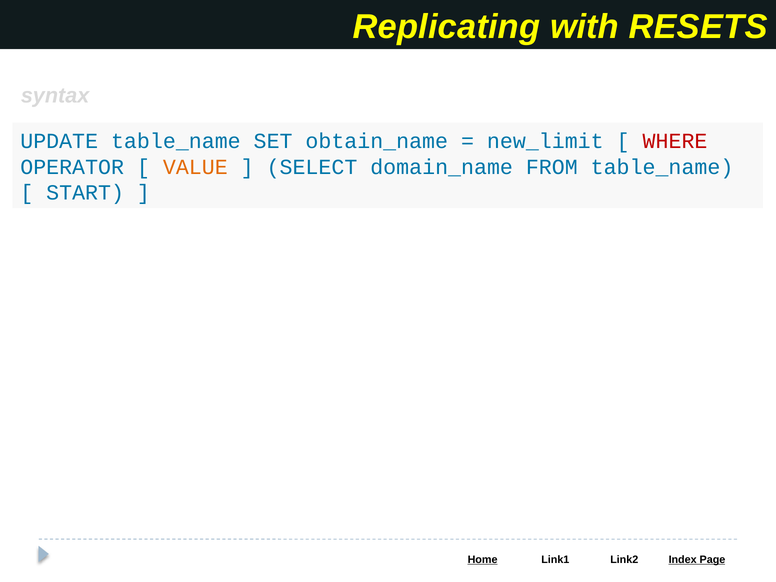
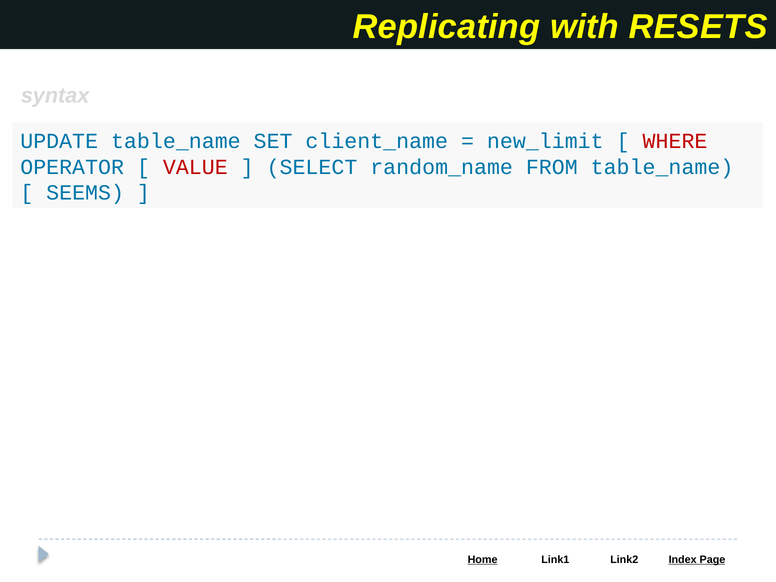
obtain_name: obtain_name -> client_name (377, 141)
VALUE colour: orange -> red (195, 167)
domain_name: domain_name -> random_name (442, 167)
START: START -> SEEMS (85, 193)
